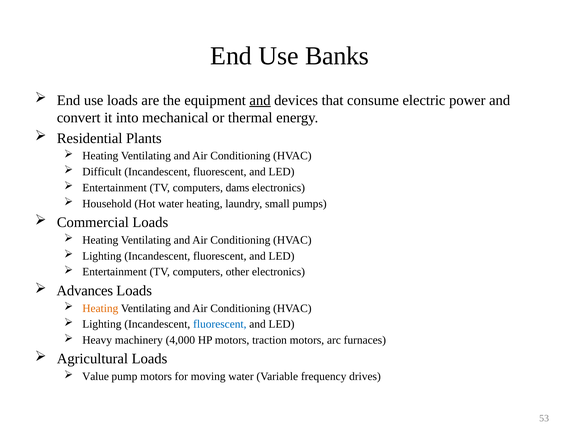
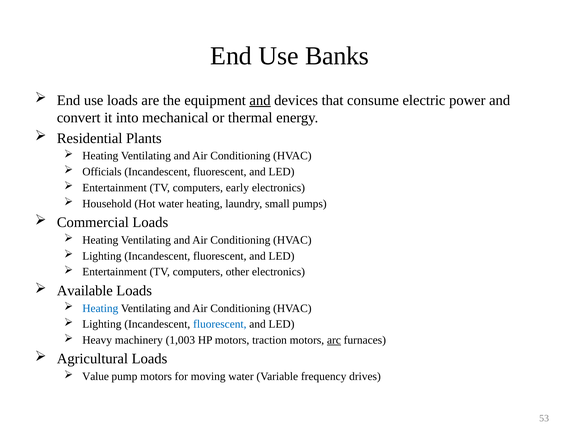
Difficult: Difficult -> Officials (102, 172)
dams: dams -> early (237, 188)
Advances: Advances -> Available (85, 291)
Heating colour: orange -> blue (100, 308)
4,000: 4,000 -> 1,003 (180, 340)
arc underline: none -> present (334, 340)
